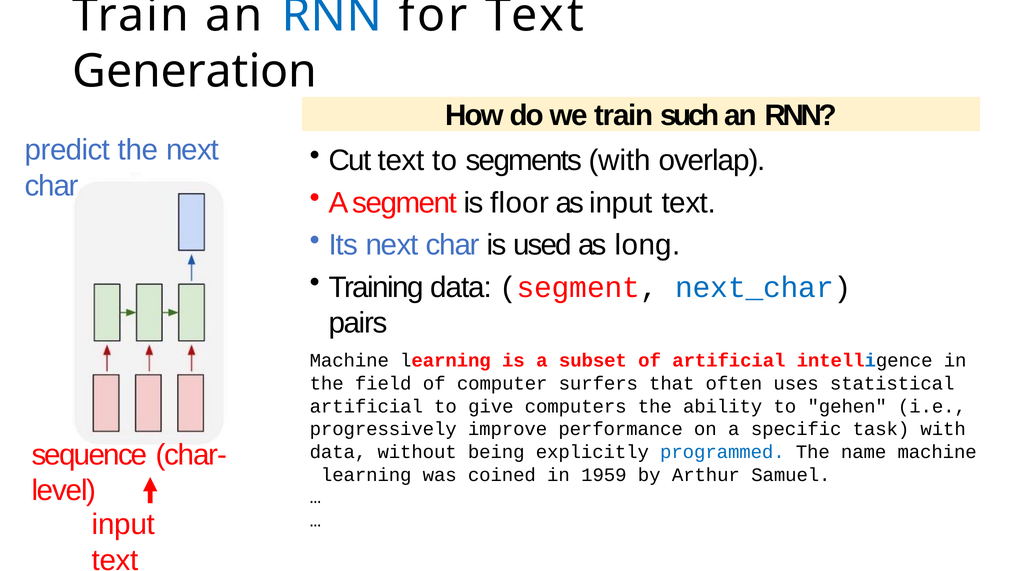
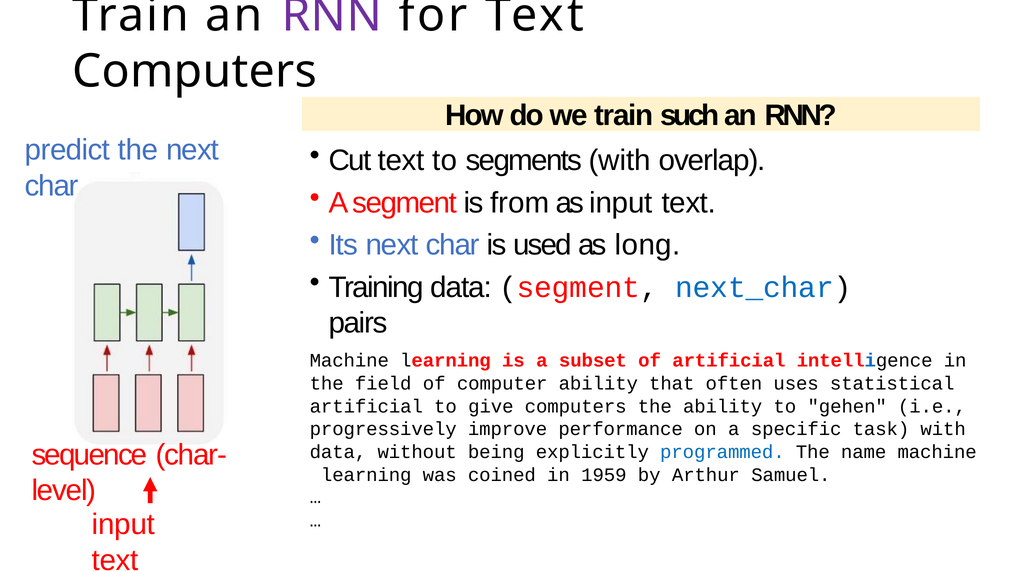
RNN colour: blue -> purple (332, 16)
Generation: Generation -> Computers (195, 71)
floor: floor -> from (520, 203)
computer surfers: surfers -> ability (598, 383)
